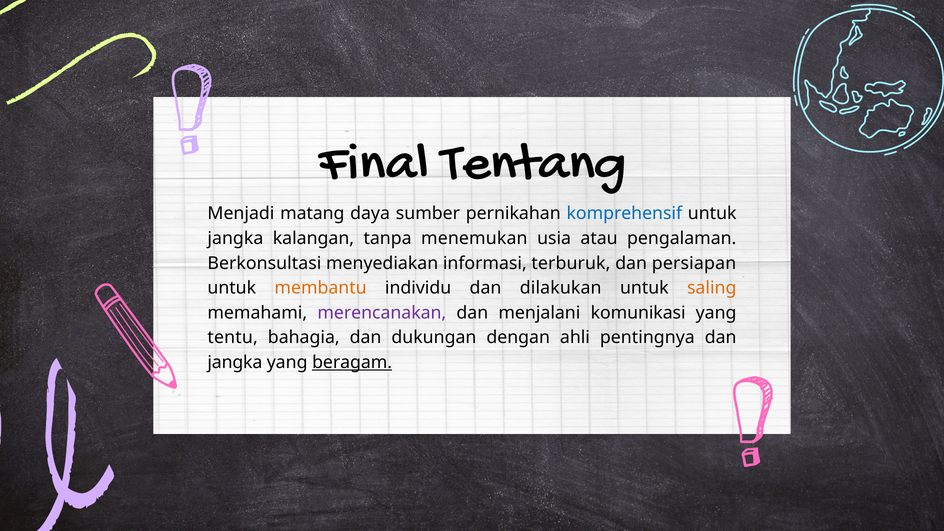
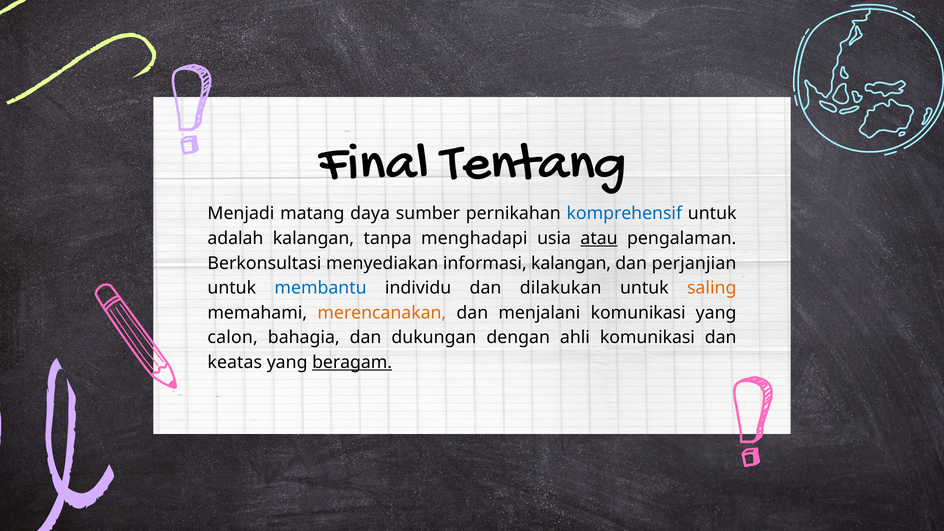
jangka: jangka -> adalah (235, 238)
menemukan: menemukan -> menghadapi (474, 238)
atau underline: none -> present (599, 238)
informasi terburuk: terburuk -> kalangan (571, 263)
persiapan: persiapan -> perjanjian (694, 263)
membantu colour: orange -> blue (321, 288)
merencanakan colour: purple -> orange (382, 313)
tentu: tentu -> calon (233, 337)
ahli pentingnya: pentingnya -> komunikasi (647, 337)
jangka: jangka -> keatas (235, 362)
